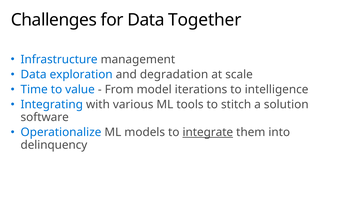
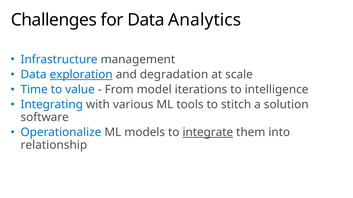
Together: Together -> Analytics (205, 20)
exploration underline: none -> present (81, 75)
delinquency: delinquency -> relationship (54, 145)
